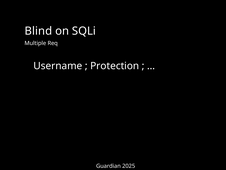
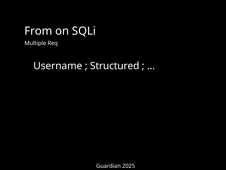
Blind: Blind -> From (38, 31)
Protection: Protection -> Structured (115, 66)
